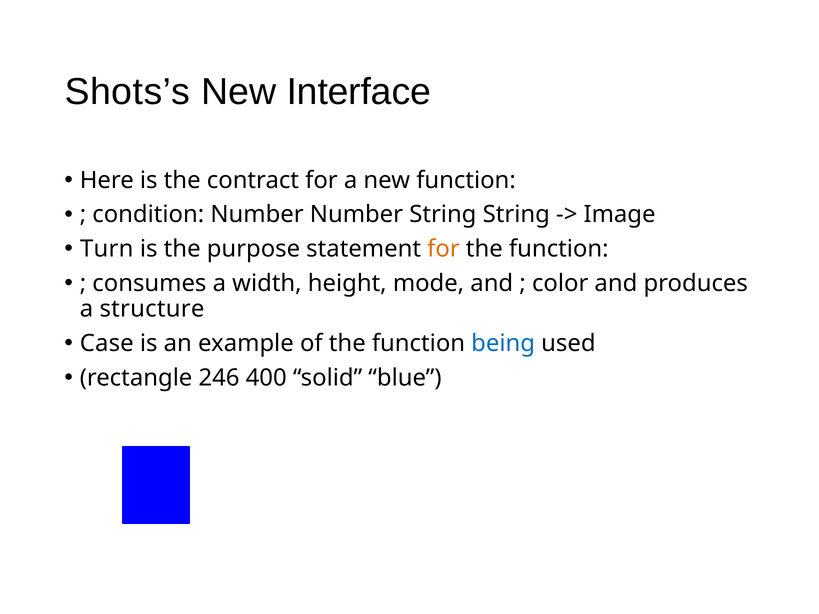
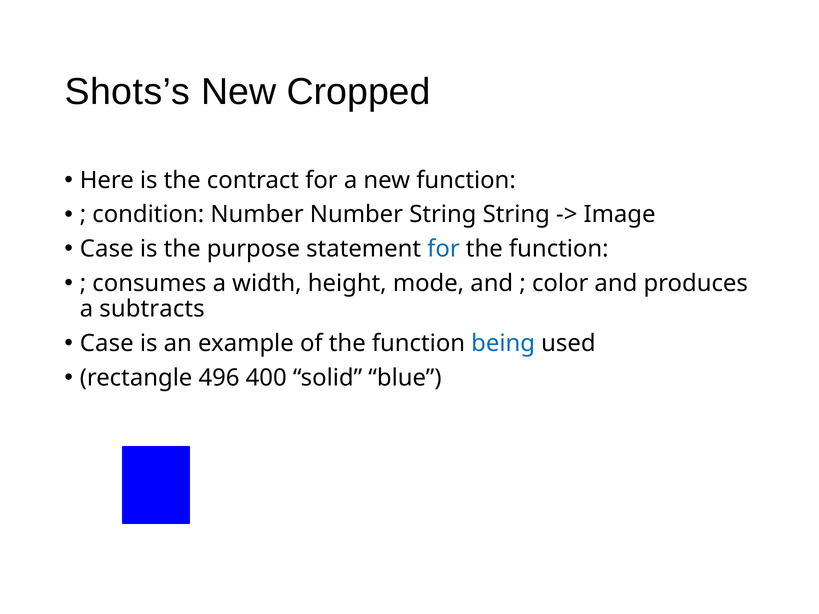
Interface: Interface -> Cropped (359, 92)
Turn: Turn -> Case (107, 249)
for colour: orange -> blue (444, 249)
structure: structure -> subtracts (152, 309)
246: 246 -> 496 (219, 378)
